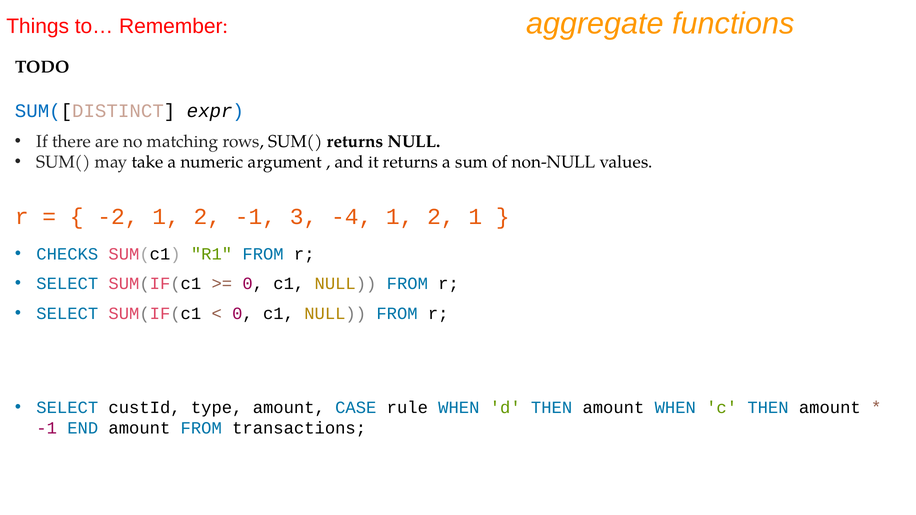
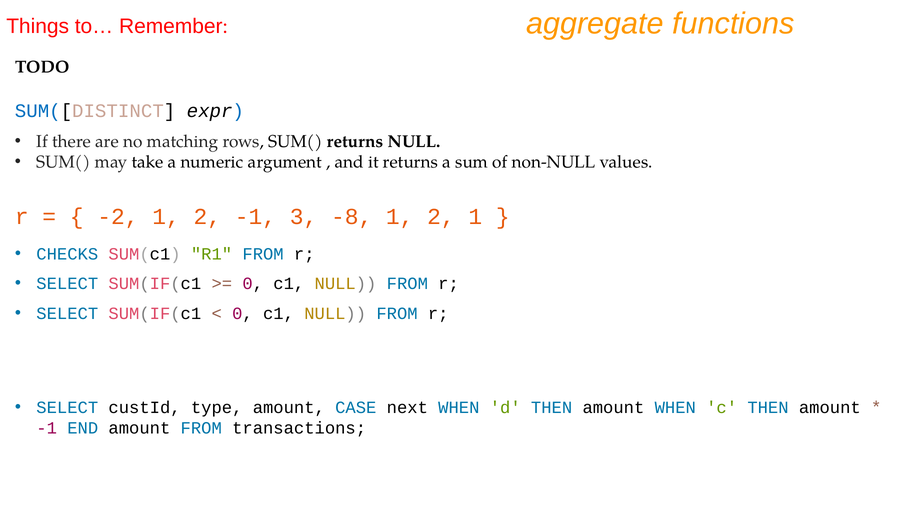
-4: -4 -> -8 (352, 217)
rule: rule -> next (407, 408)
